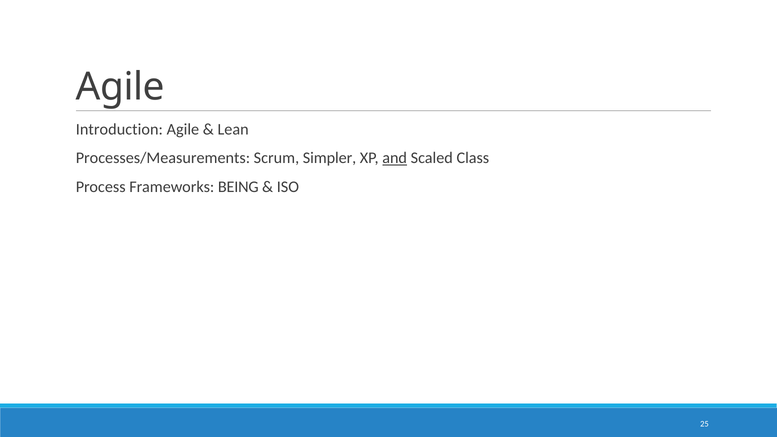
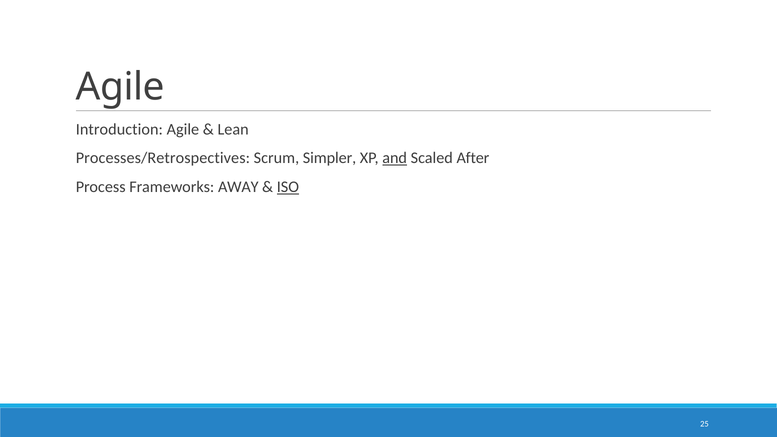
Processes/Measurements: Processes/Measurements -> Processes/Retrospectives (163, 158)
Class: Class -> After (473, 158)
BEING: BEING -> AWAY (238, 187)
ISO underline: none -> present (288, 187)
